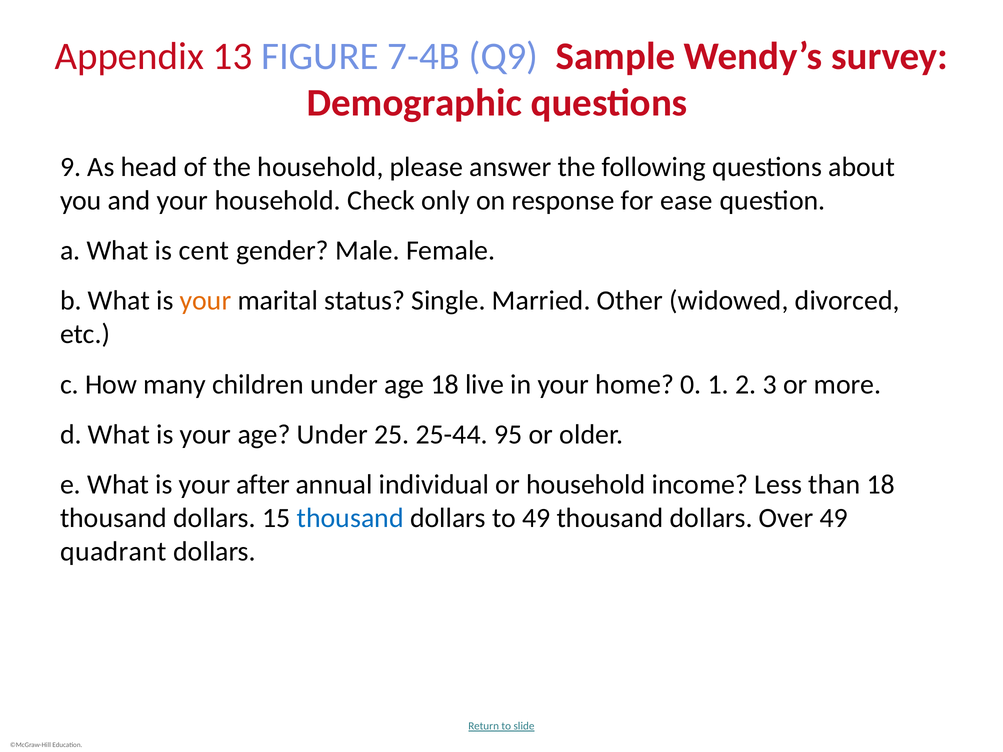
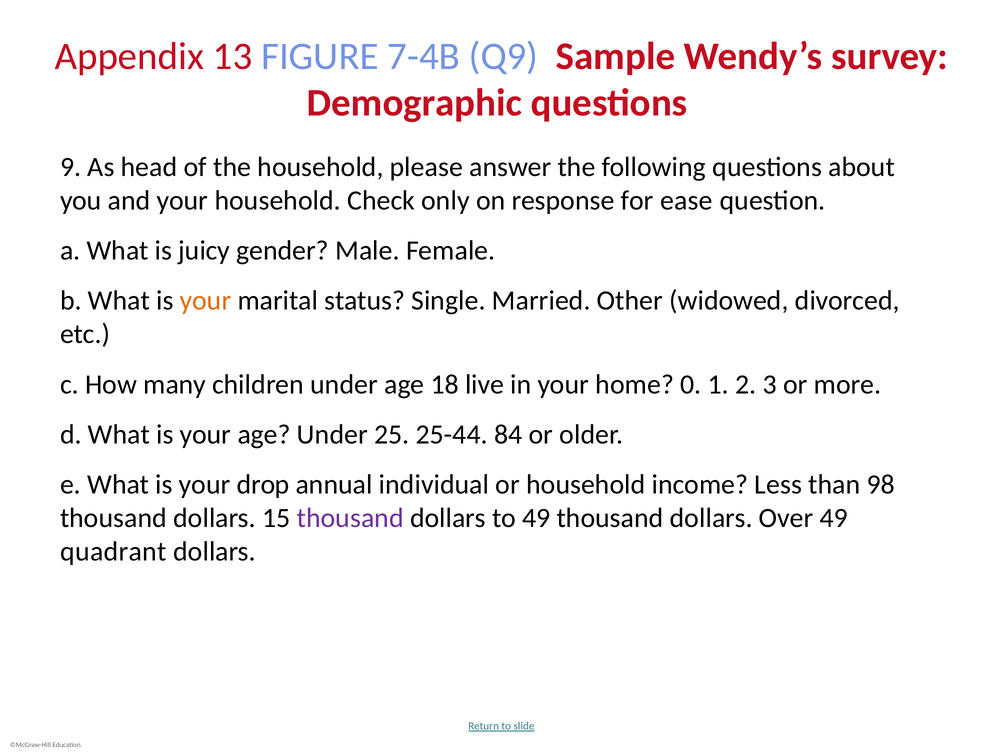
cent: cent -> juicy (204, 251)
95: 95 -> 84 (508, 435)
after: after -> drop (263, 485)
than 18: 18 -> 98 (881, 485)
thousand colour: blue -> purple (350, 518)
